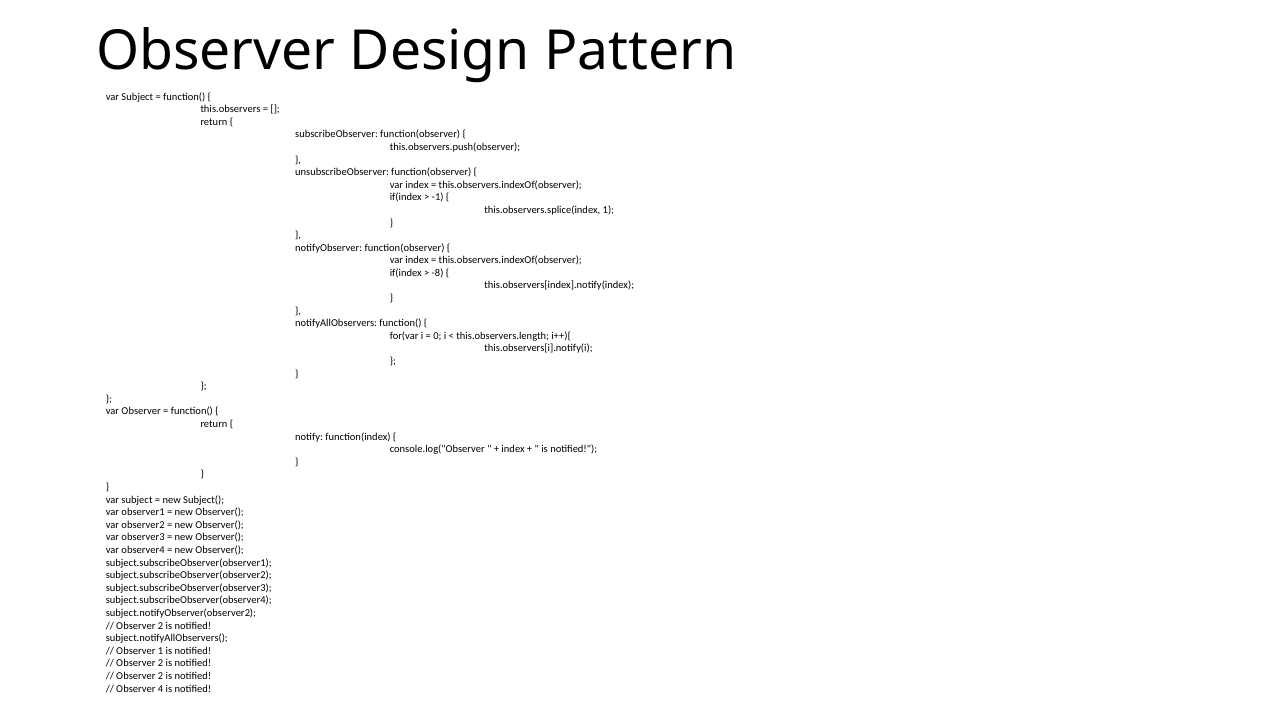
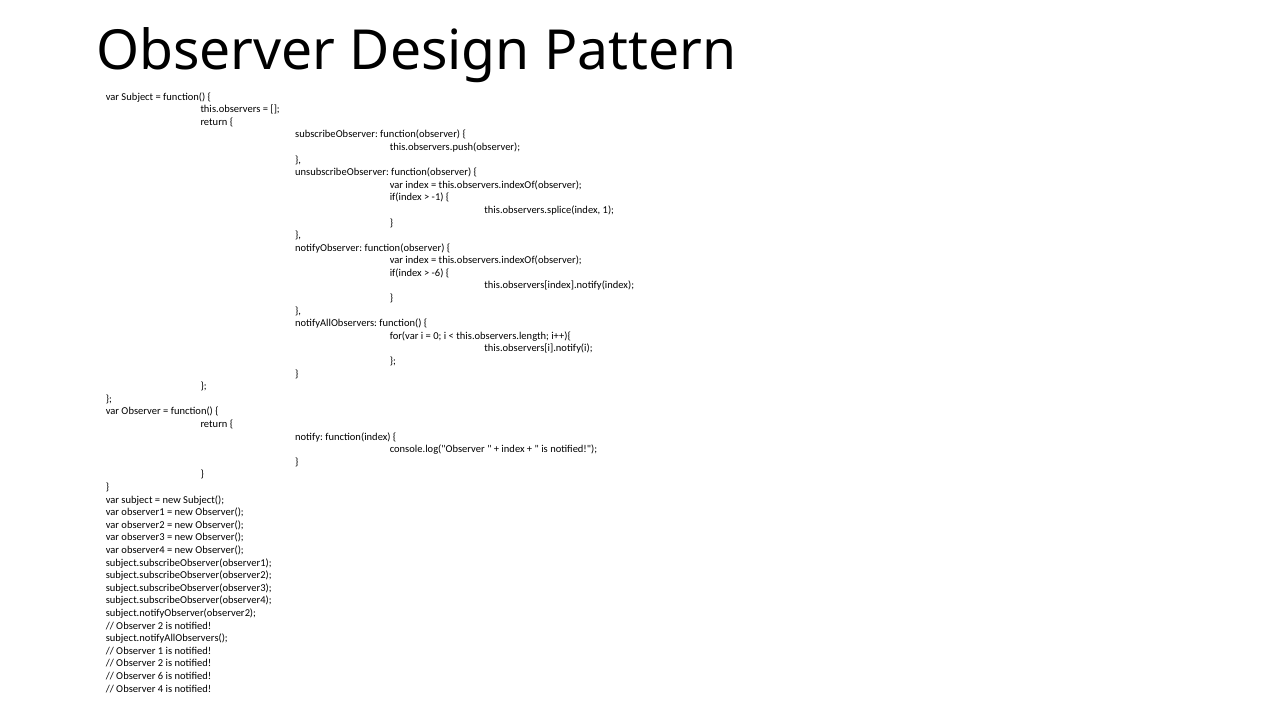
-8: -8 -> -6 (438, 273)
2: 2 -> 6 (161, 676)
